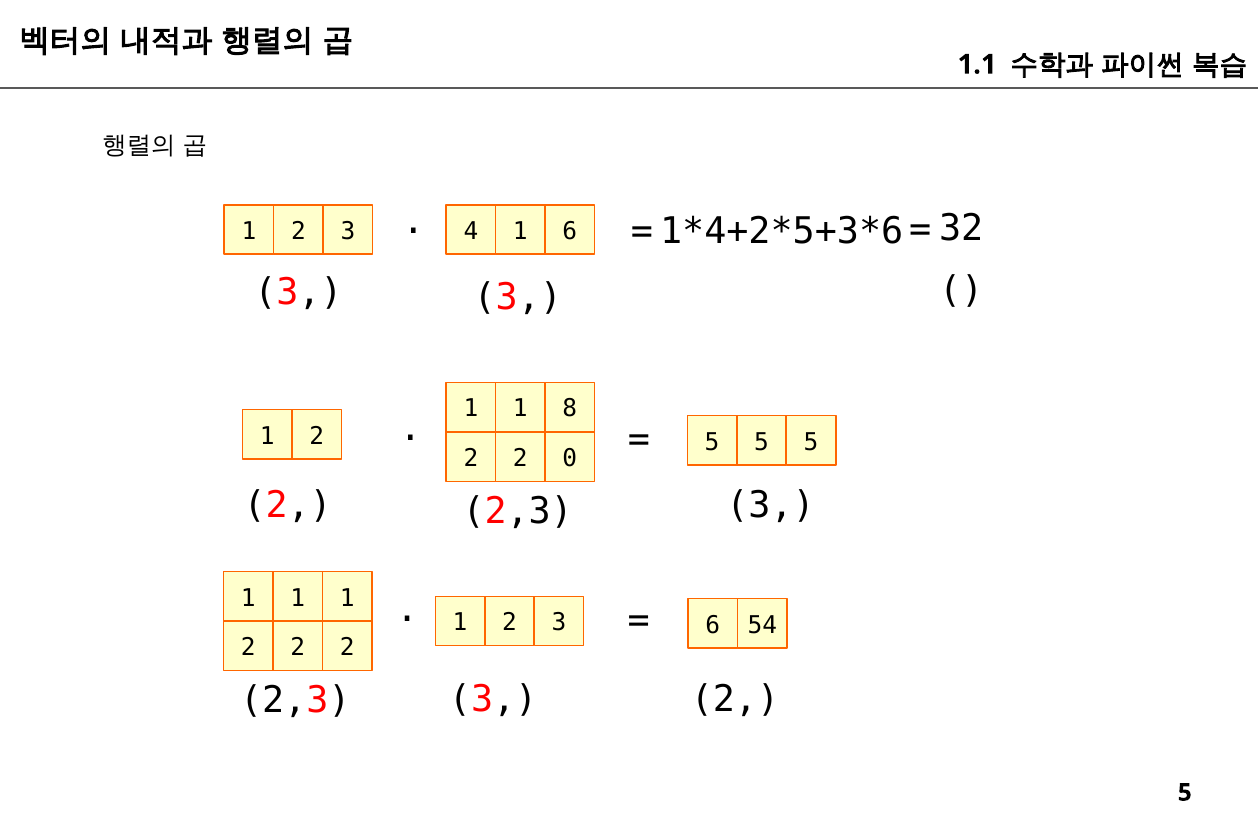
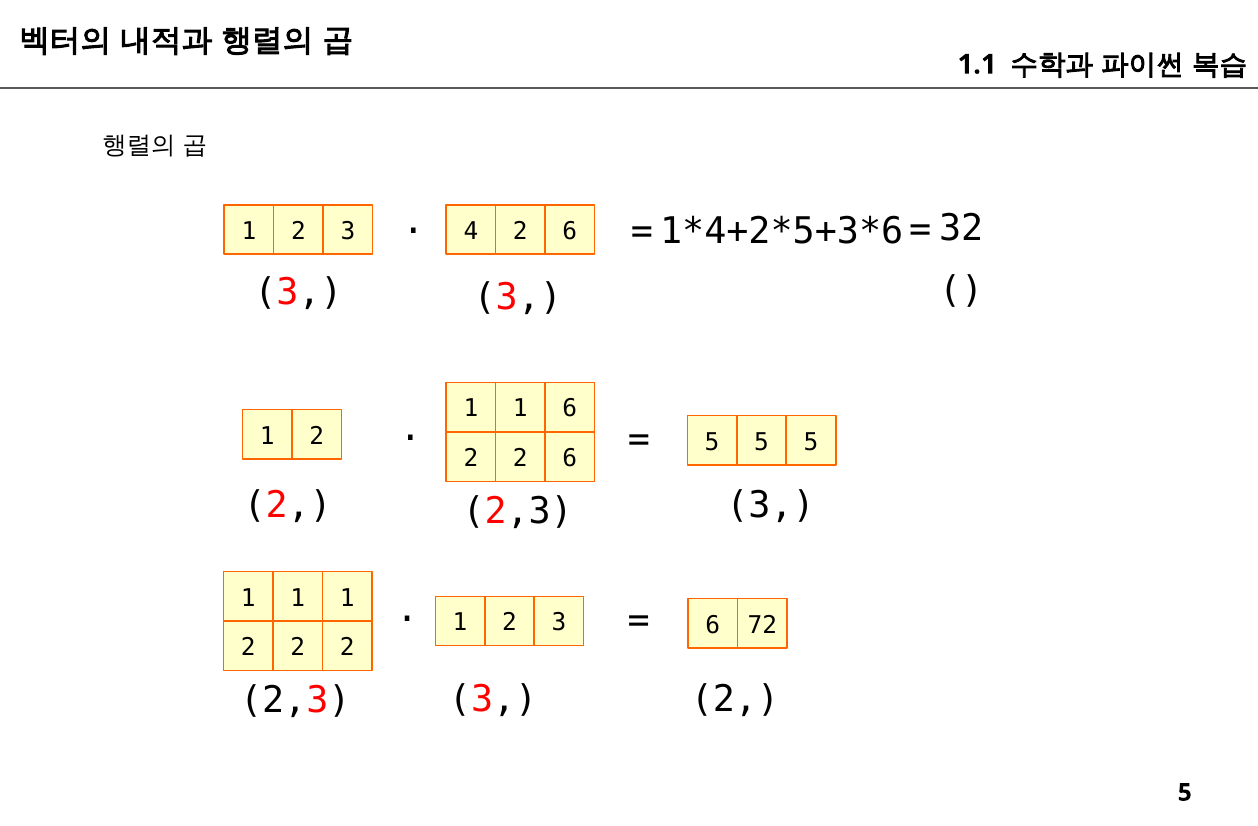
4 1: 1 -> 2 (520, 231)
1 8: 8 -> 6 (570, 409)
2 2 0: 0 -> 6 (570, 459)
54: 54 -> 72 (762, 625)
